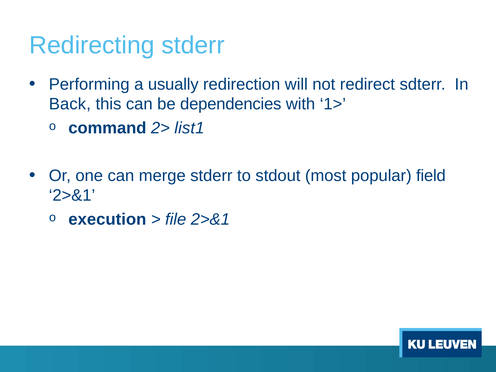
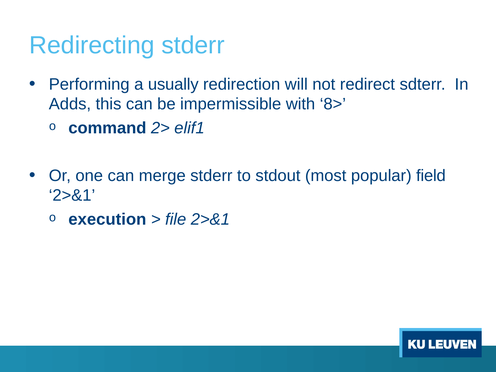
Back: Back -> Adds (70, 104)
dependencies: dependencies -> impermissible (231, 104)
1>: 1> -> 8> (333, 104)
list1: list1 -> elif1 (189, 128)
